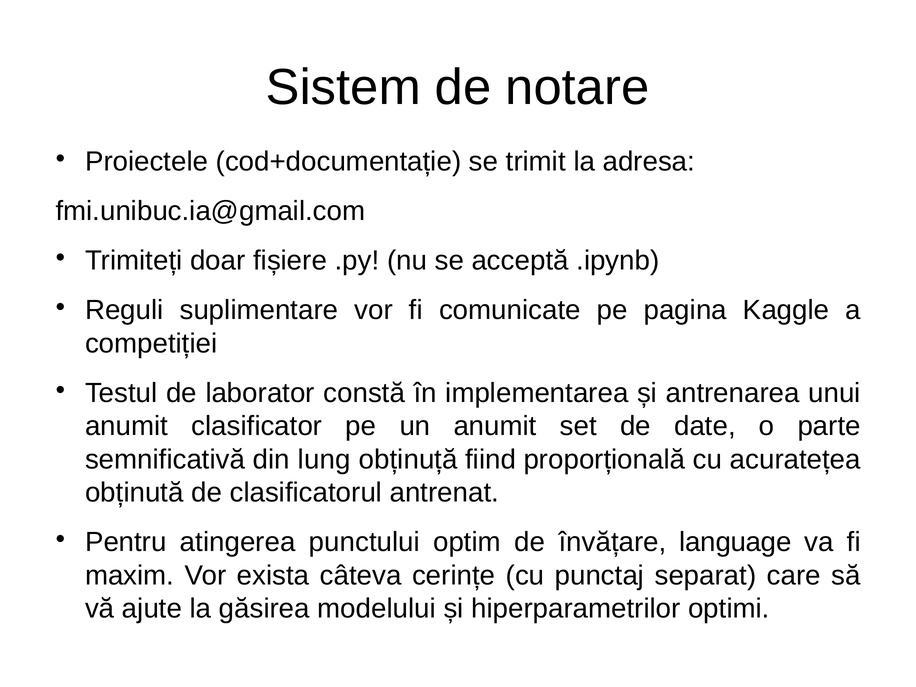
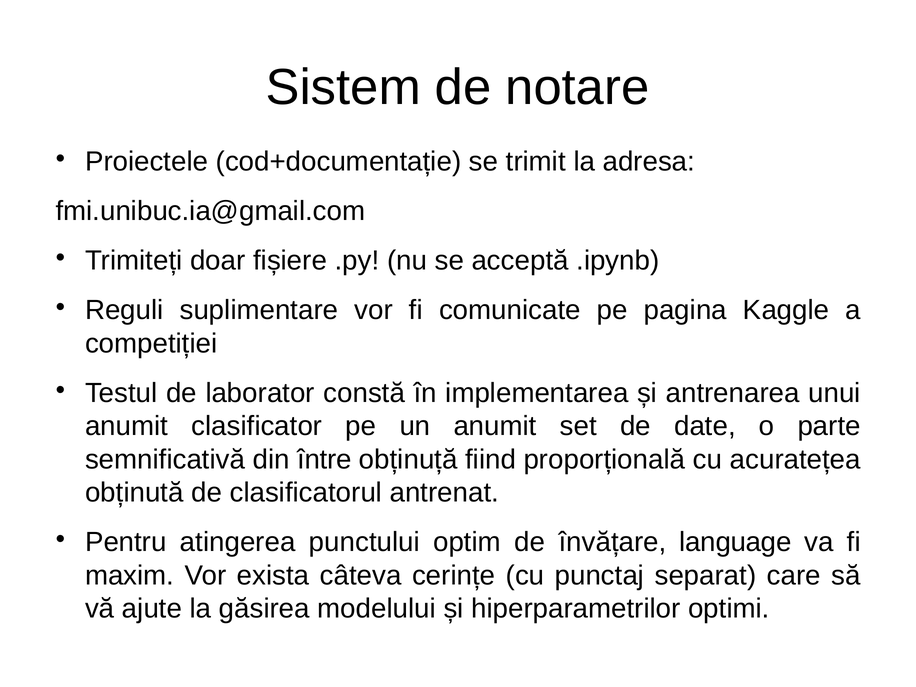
lung: lung -> între (325, 459)
